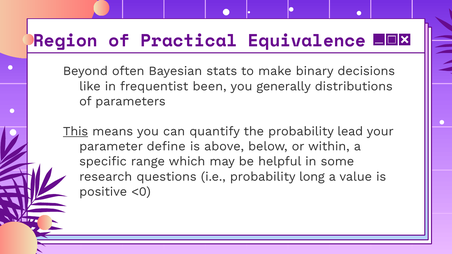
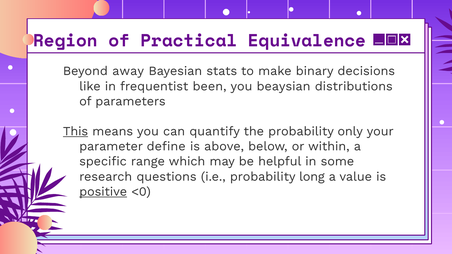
often: often -> away (128, 71)
generally: generally -> beaysian (284, 86)
lead: lead -> only (350, 132)
positive underline: none -> present (103, 192)
